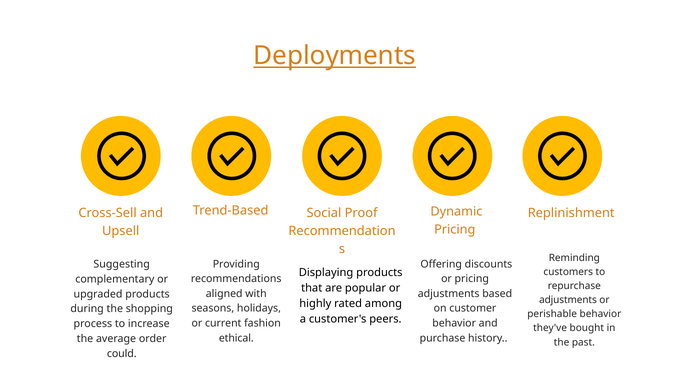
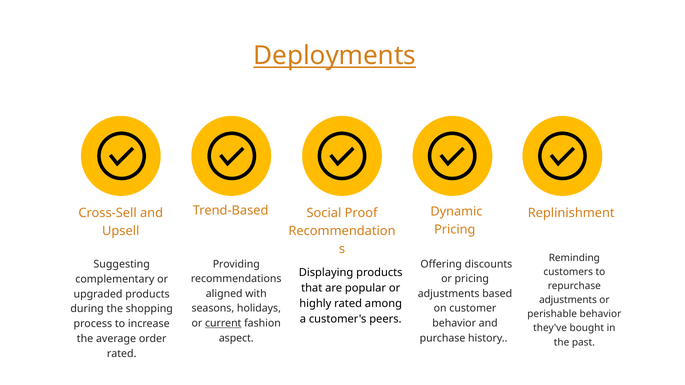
current underline: none -> present (223, 324)
ethical: ethical -> aspect (236, 338)
could: could -> rated (122, 354)
